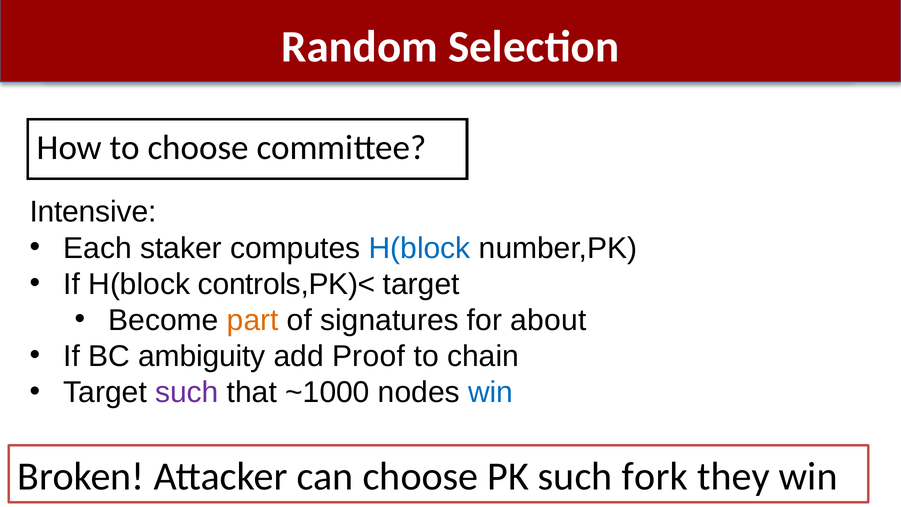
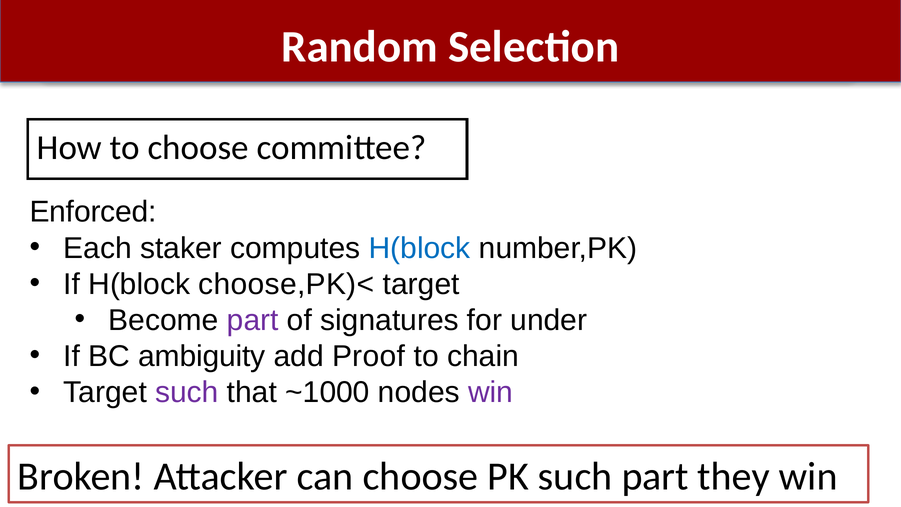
Intensive: Intensive -> Enforced (93, 212)
controls,PK)<: controls,PK)< -> choose,PK)< (286, 284)
part colour: orange -> purple (253, 320)
about: about -> under (549, 320)
win colour: blue -> purple (491, 392)
such fork: fork -> part (655, 476)
